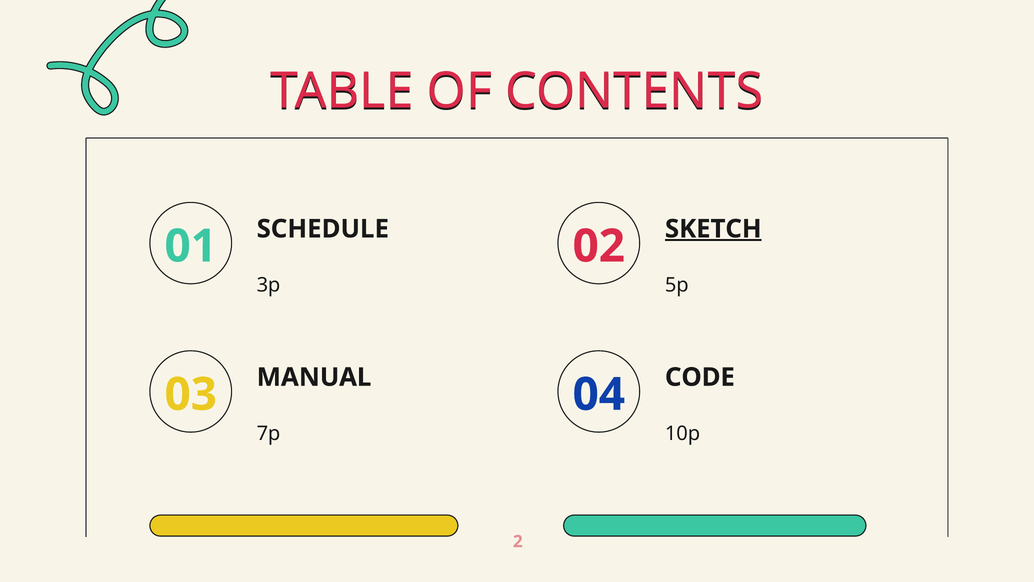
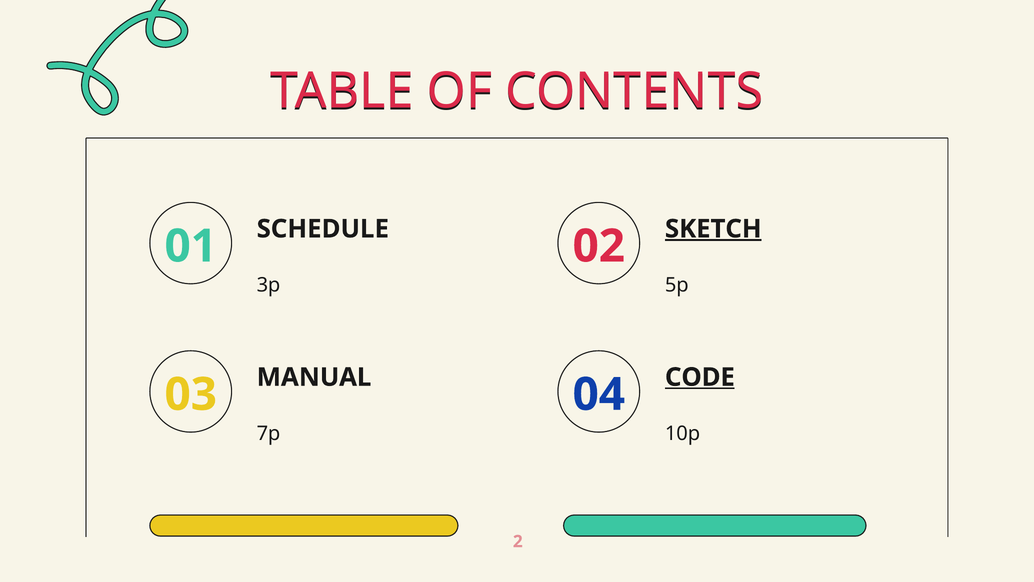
CODE underline: none -> present (700, 377)
